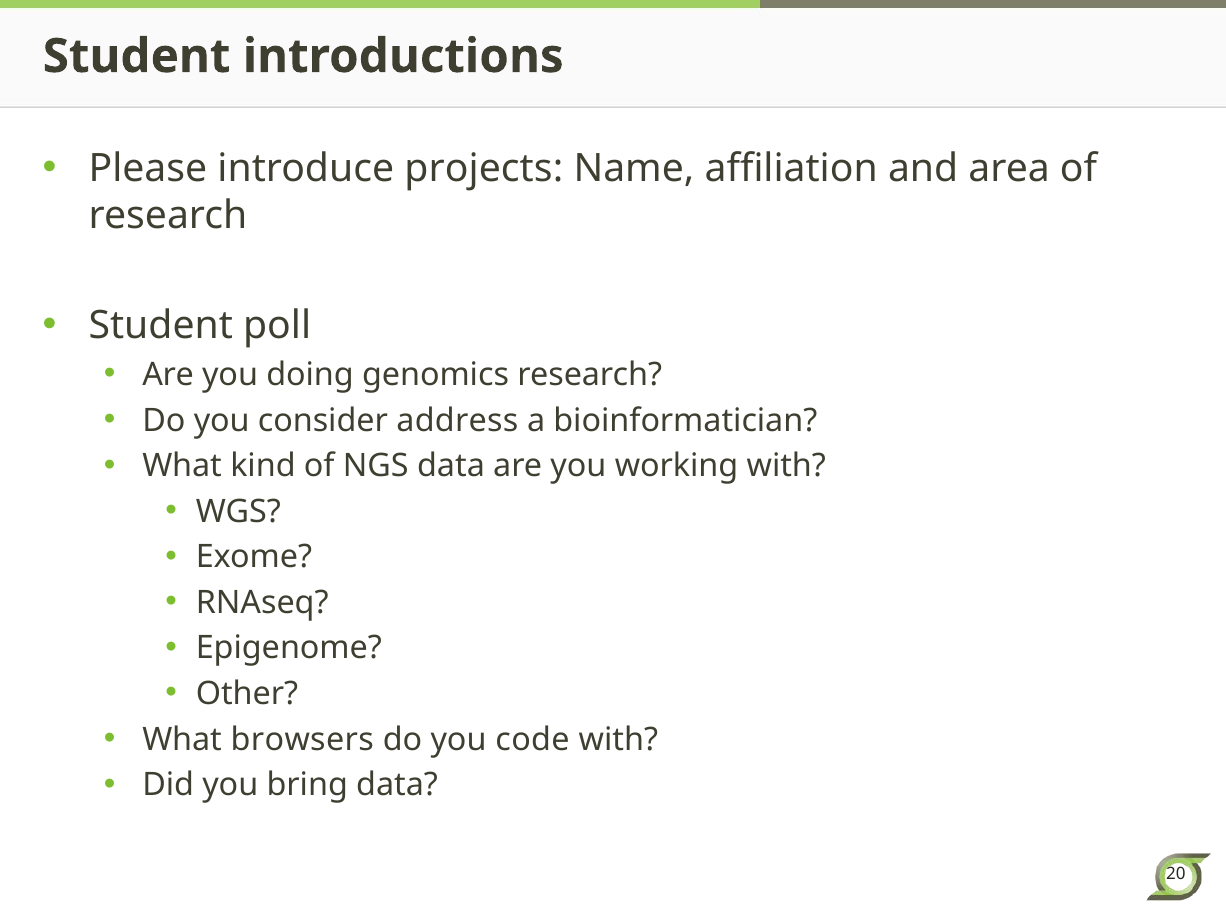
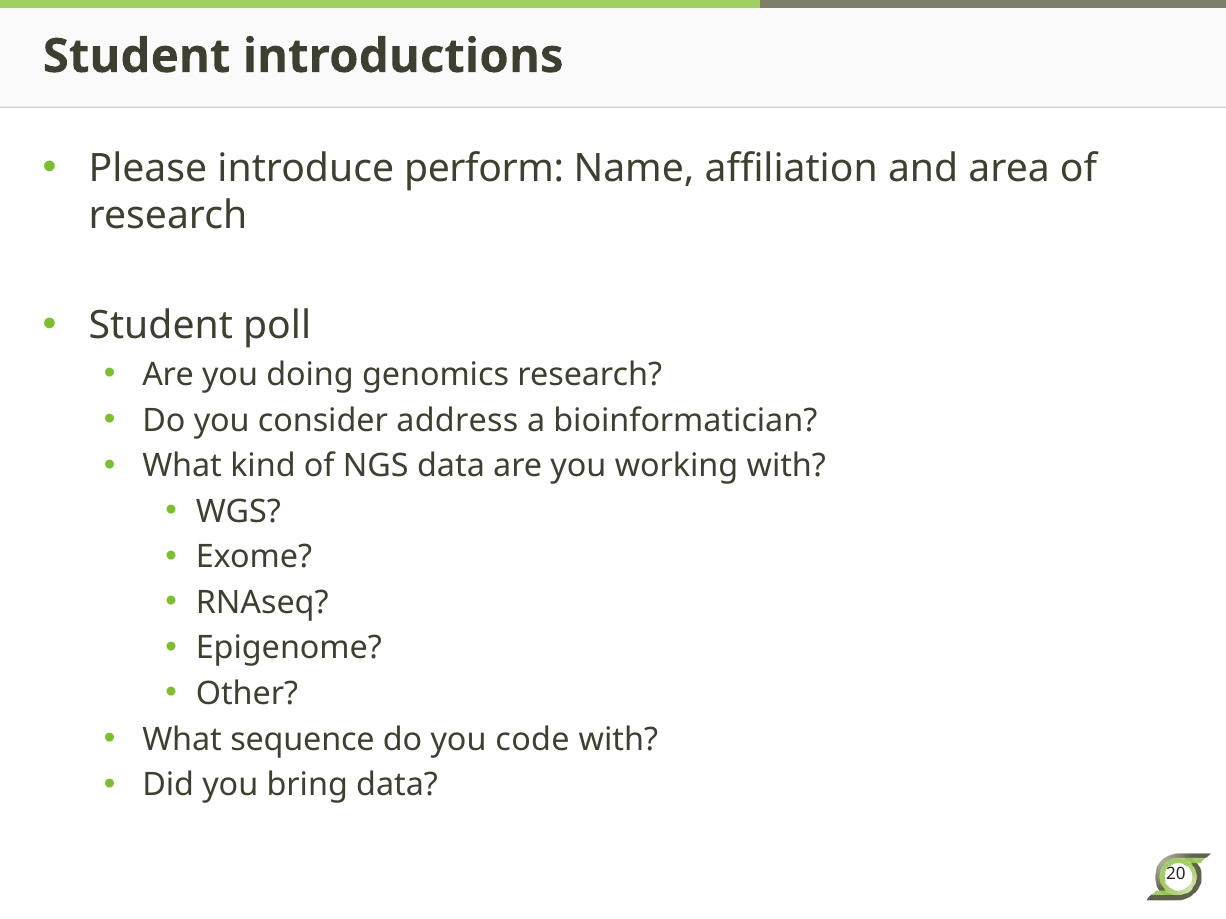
projects: projects -> perform (484, 169)
browsers: browsers -> sequence (303, 740)
